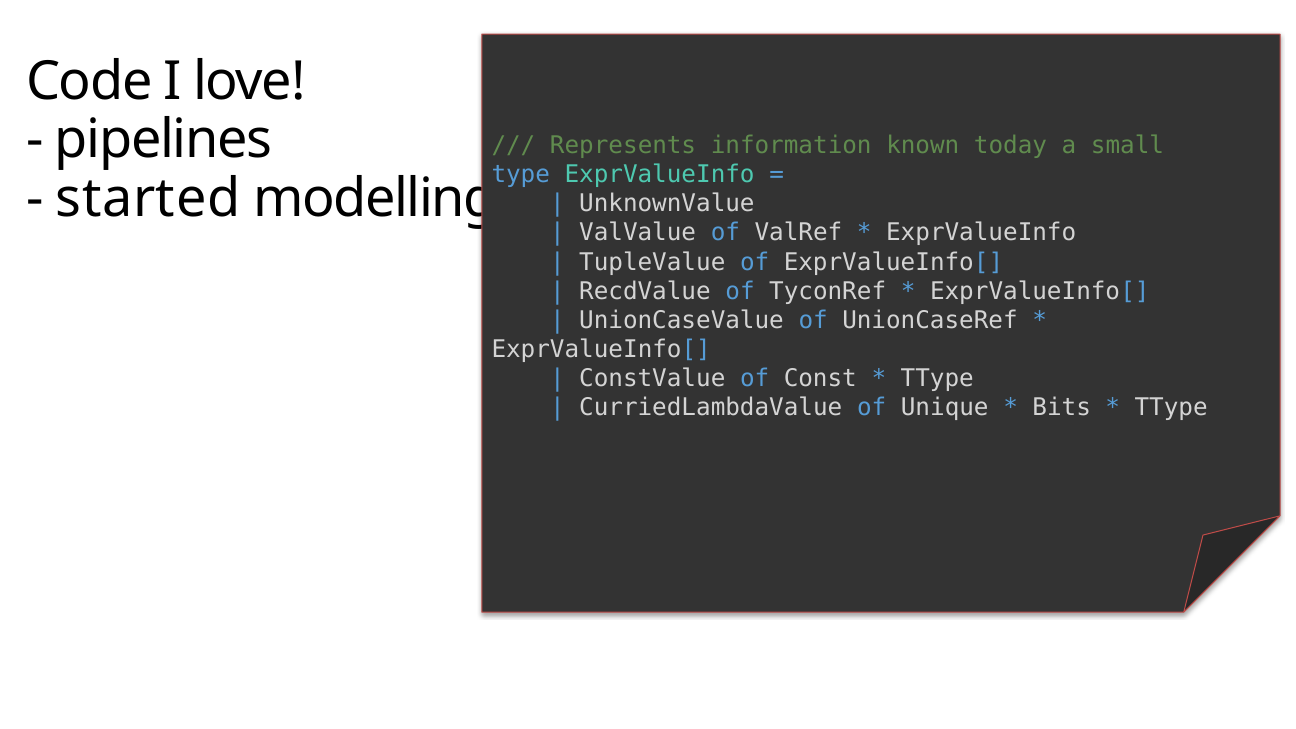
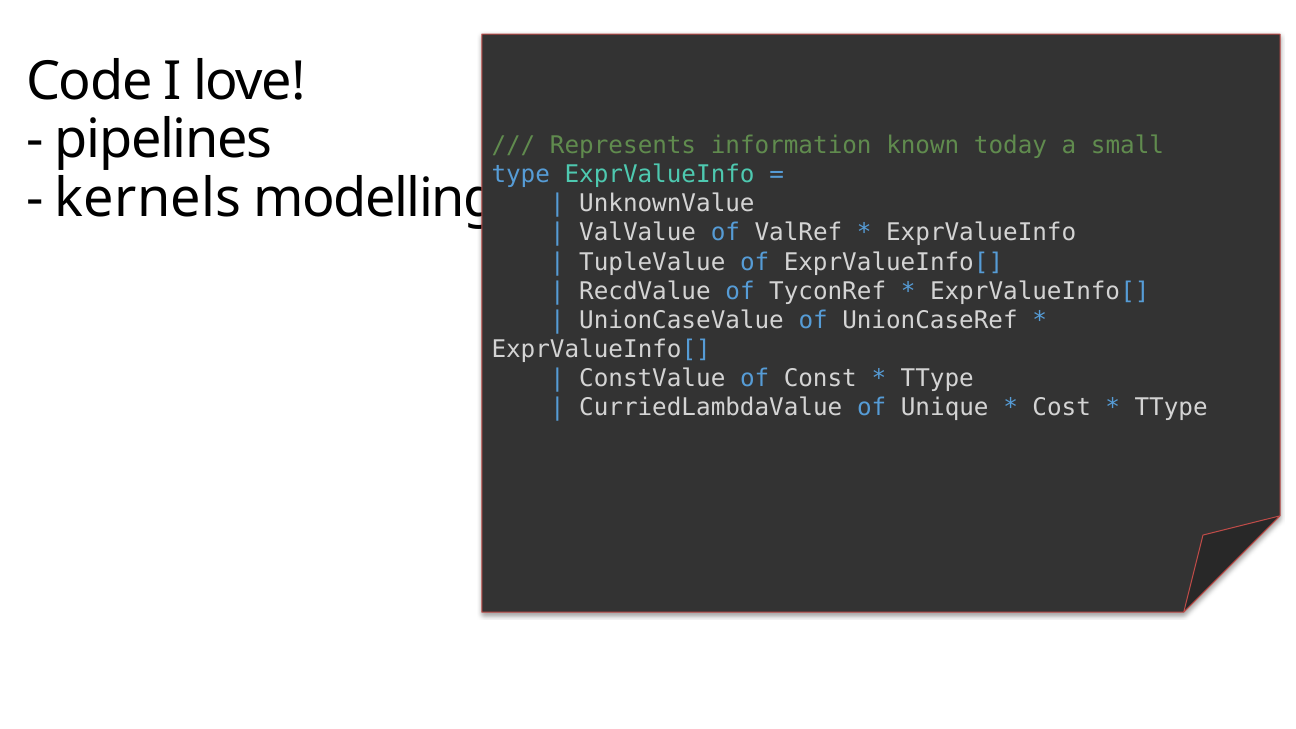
started: started -> kernels (148, 198)
Bits: Bits -> Cost (1062, 408)
